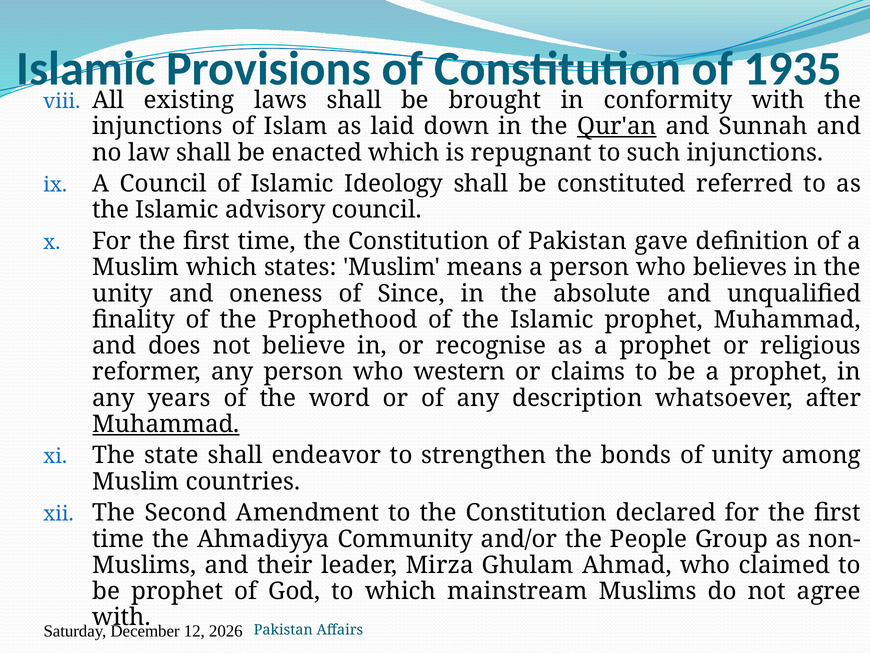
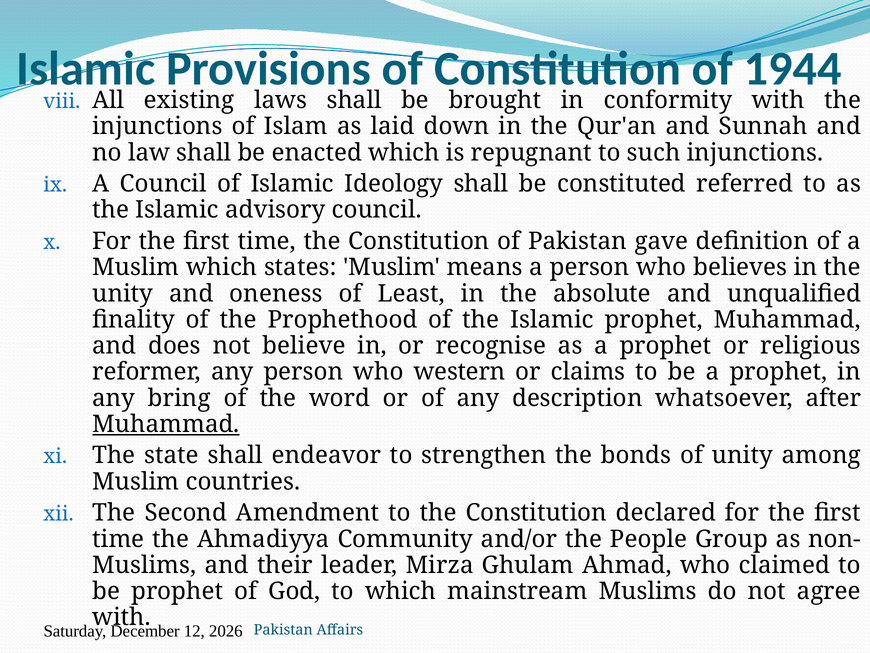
1935: 1935 -> 1944 (793, 69)
Qur'an underline: present -> none (617, 126)
Since: Since -> Least (411, 293)
years: years -> bring (179, 398)
